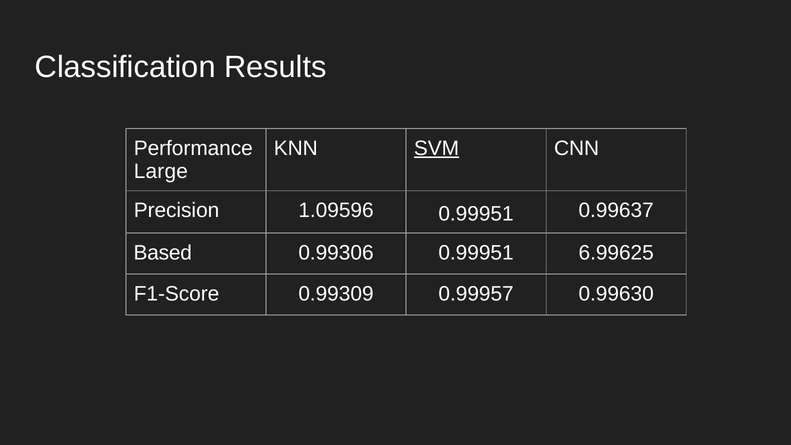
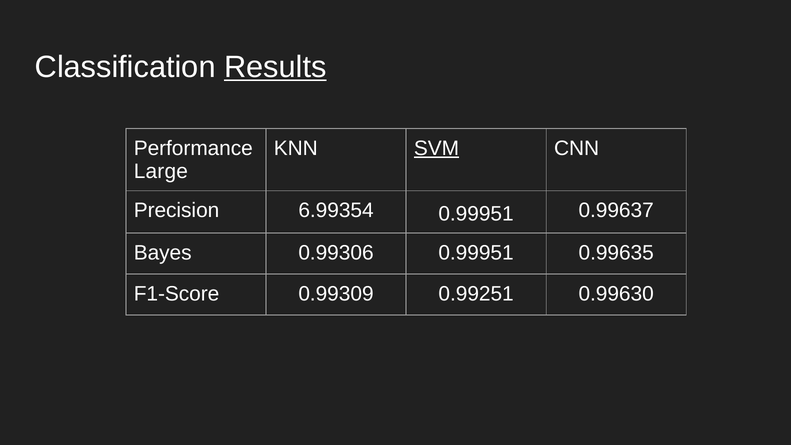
Results underline: none -> present (275, 67)
1.09596: 1.09596 -> 6.99354 (336, 210)
Based: Based -> Bayes (163, 253)
6.99625: 6.99625 -> 0.99635 (616, 253)
0.99957: 0.99957 -> 0.99251 (476, 294)
